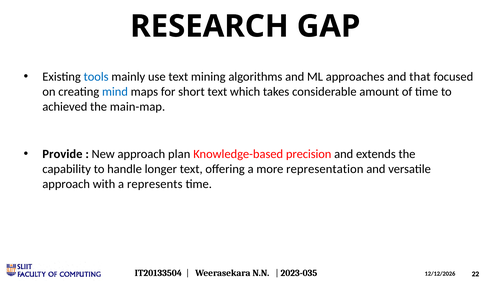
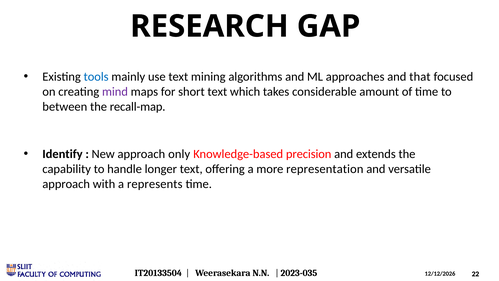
mind colour: blue -> purple (115, 91)
achieved: achieved -> between (65, 106)
main-map: main-map -> recall-map (138, 106)
Provide: Provide -> Identify (62, 154)
plan: plan -> only (179, 154)
